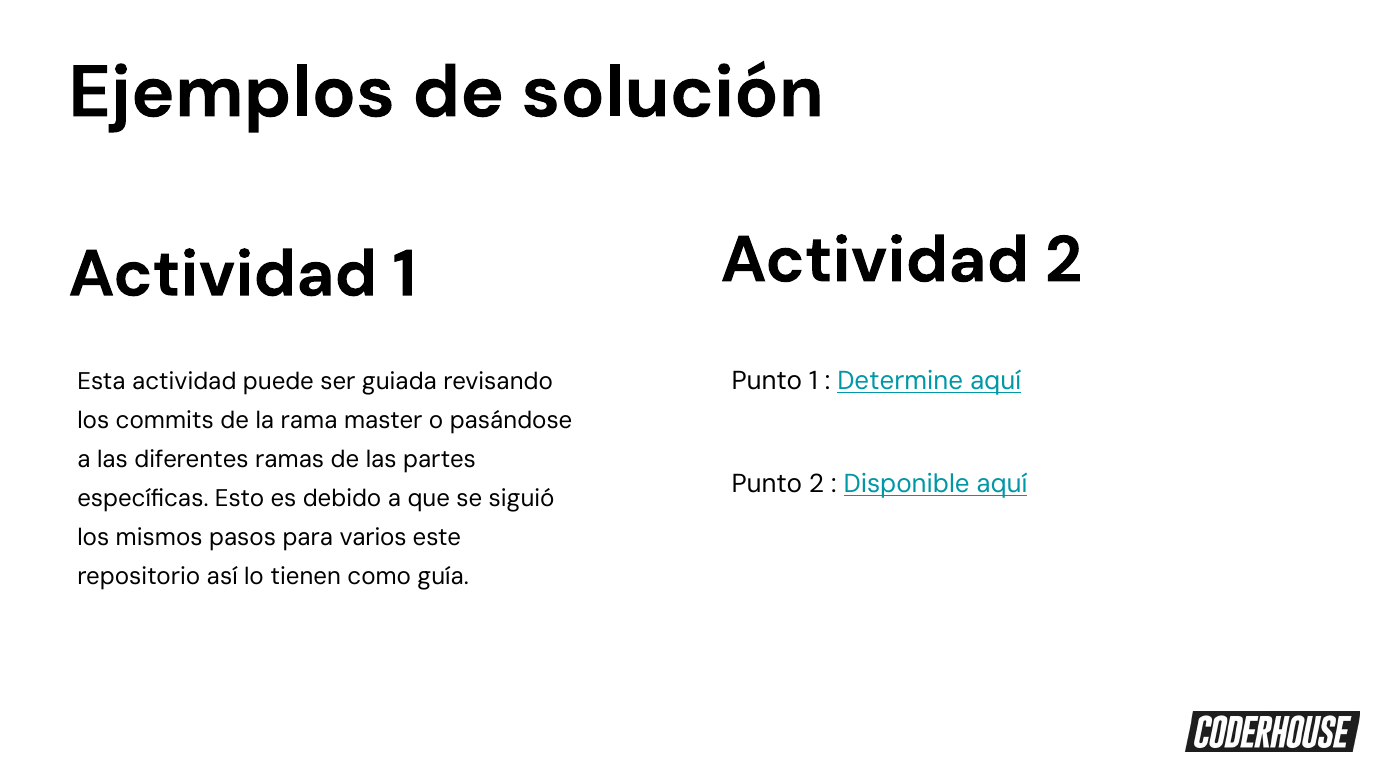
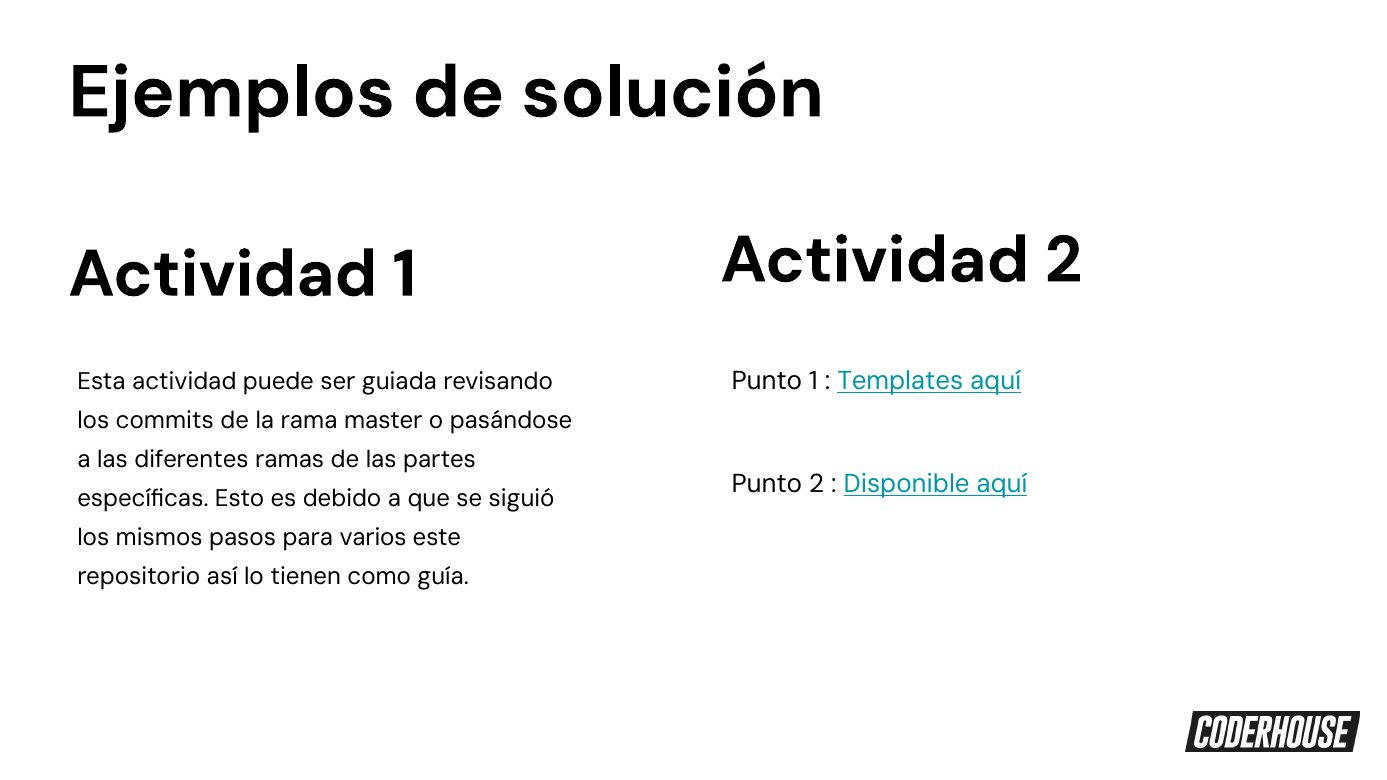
Determine: Determine -> Templates (900, 381)
